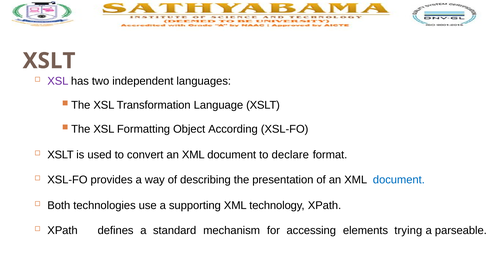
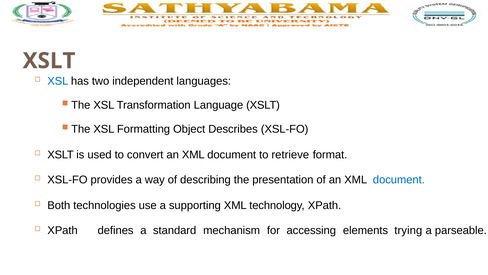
XSL colour: purple -> blue (58, 81)
According: According -> Describes (233, 129)
declare: declare -> retrieve (290, 154)
